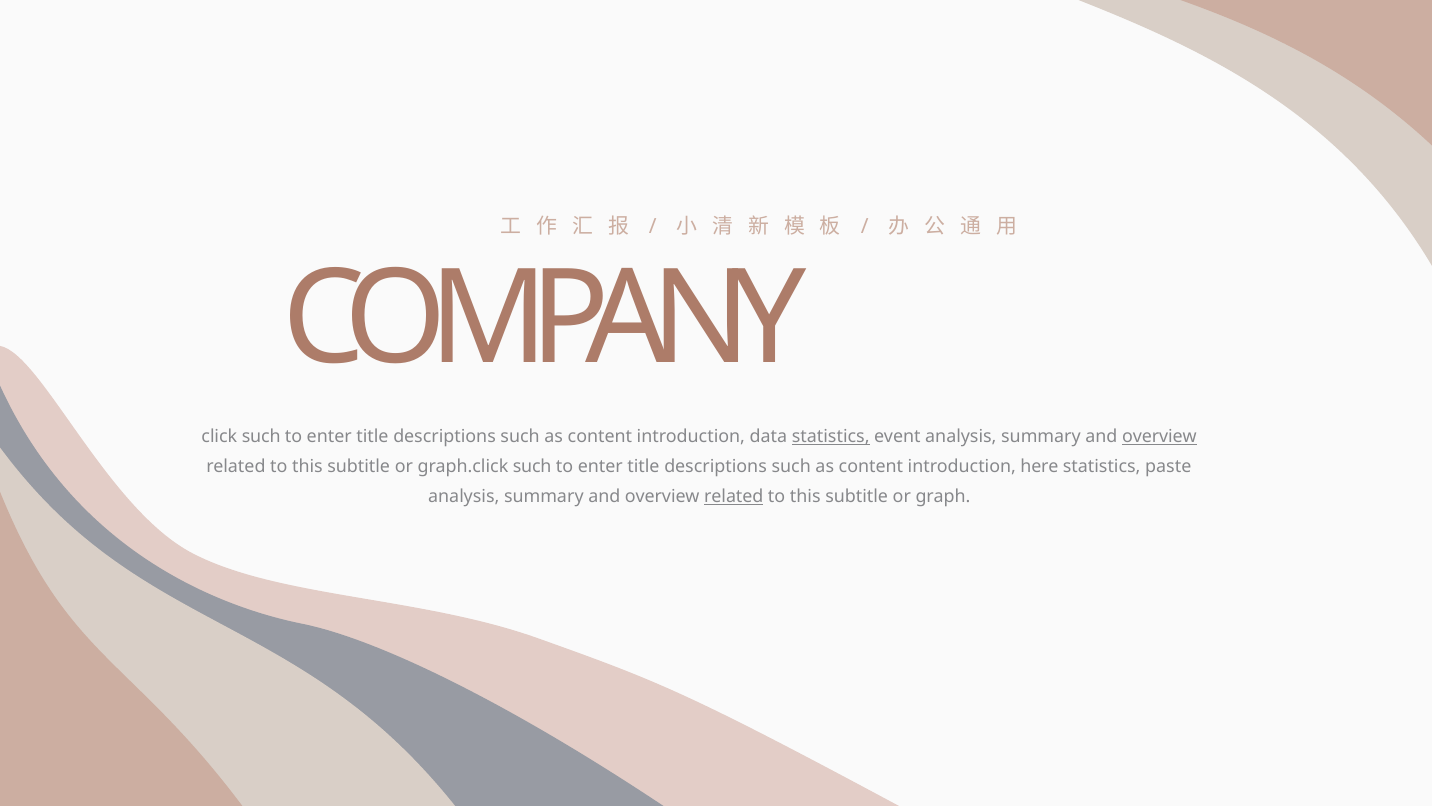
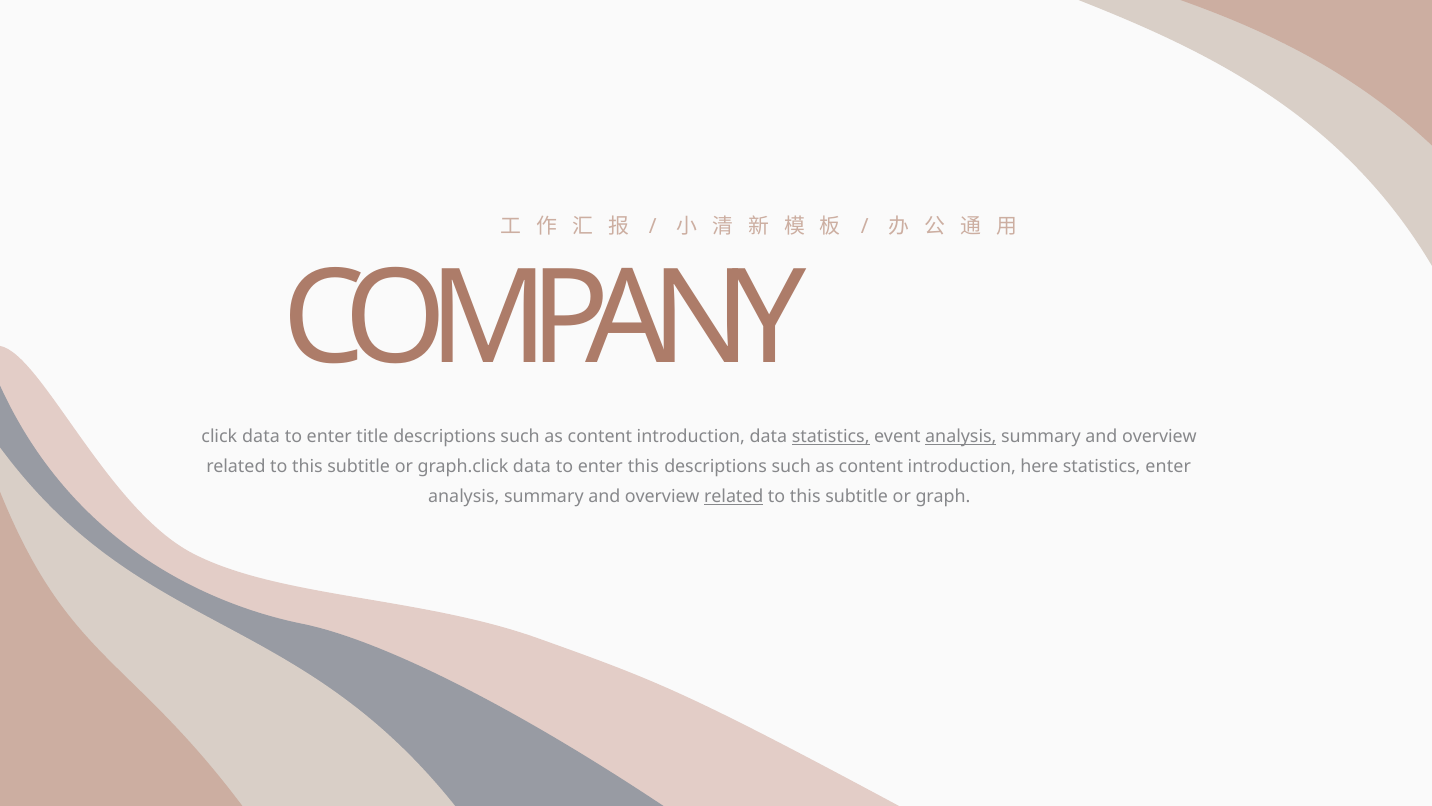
click such: such -> data (261, 436)
analysis underline: none -> present (961, 436)
overview underline: present -> none (1159, 436)
graph.click such: such -> data (532, 467)
title: title -> this (643, 467)
statistics paste: paste -> enter (1168, 467)
